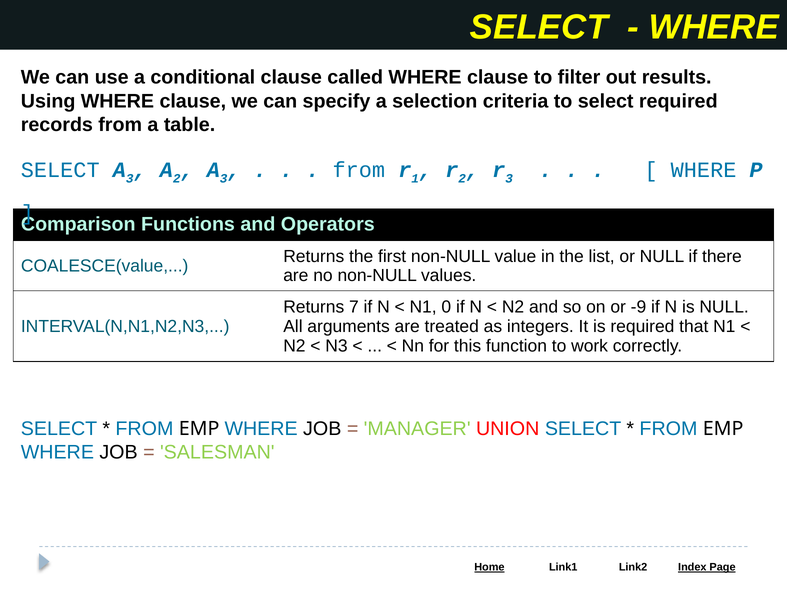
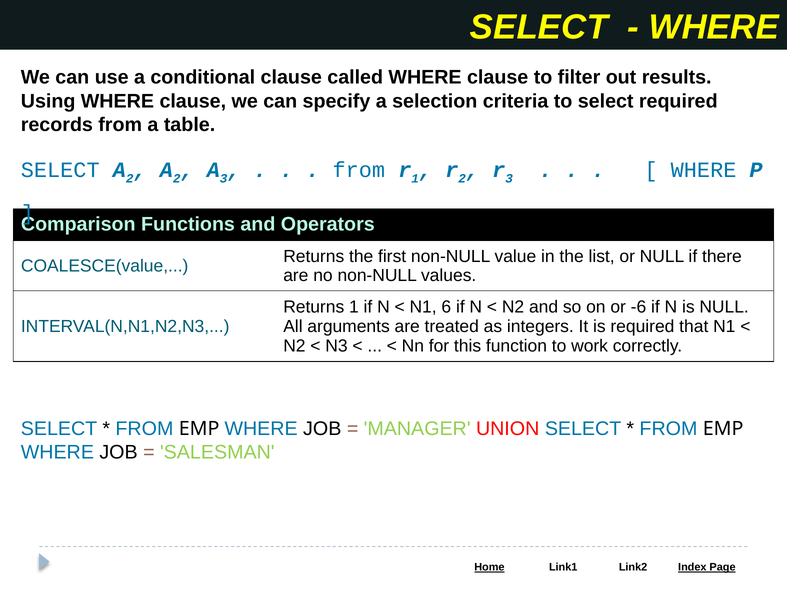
SELECT A 3: 3 -> 2 (130, 179)
Returns 7: 7 -> 1 (354, 307)
0: 0 -> 6 (446, 307)
-9: -9 -> -6 (638, 307)
